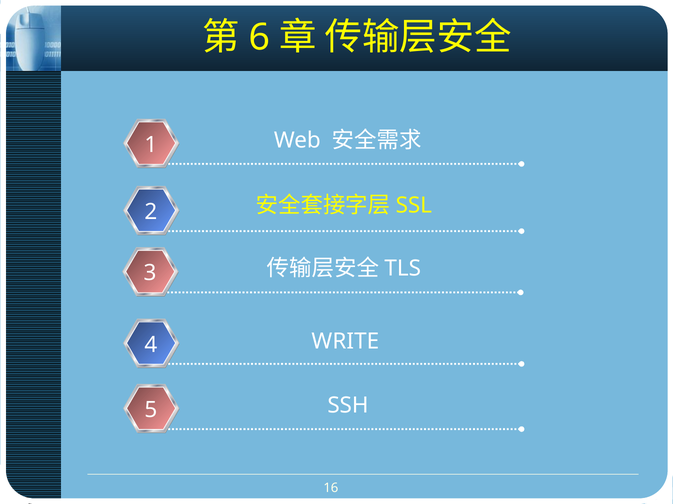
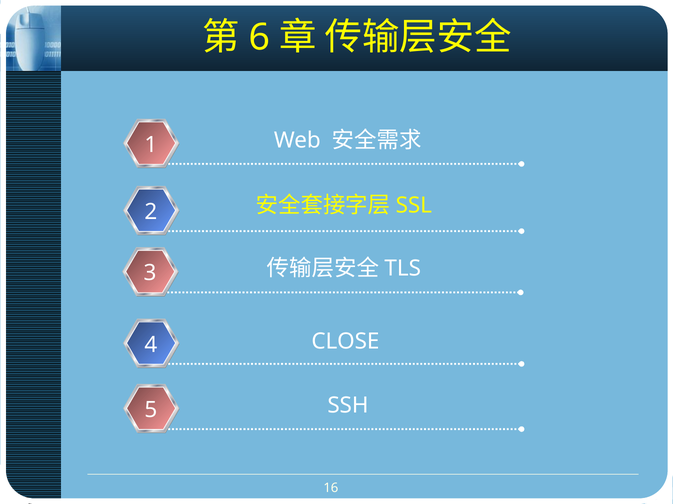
WRITE: WRITE -> CLOSE (345, 342)
